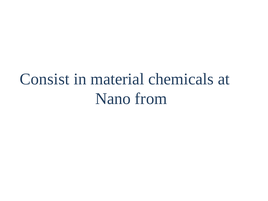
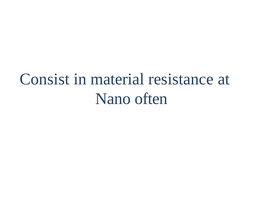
chemicals: chemicals -> resistance (181, 79)
from: from -> often (151, 99)
